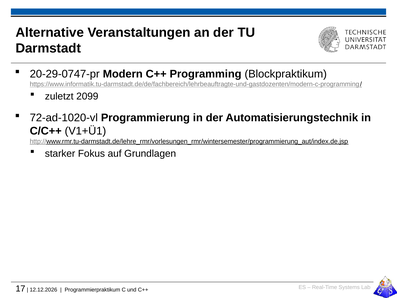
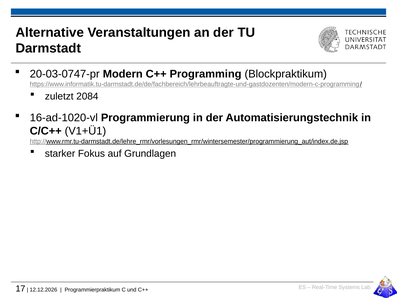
20-29-0747-pr: 20-29-0747-pr -> 20-03-0747-pr (65, 74)
2099: 2099 -> 2084 (87, 96)
72-ad-1020-vl: 72-ad-1020-vl -> 16-ad-1020-vl (64, 118)
